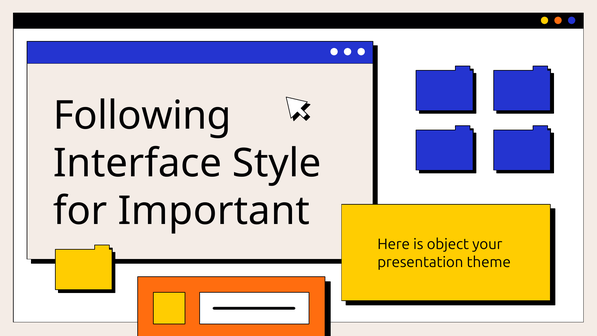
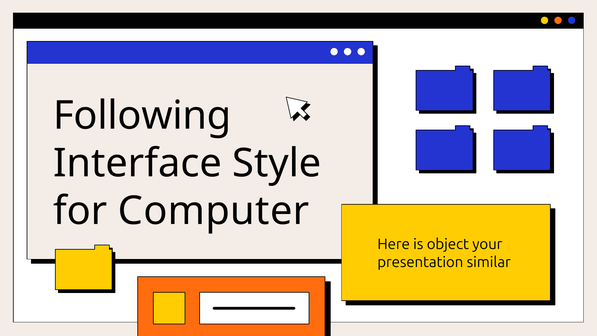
Important: Important -> Computer (214, 211)
theme: theme -> similar (489, 262)
